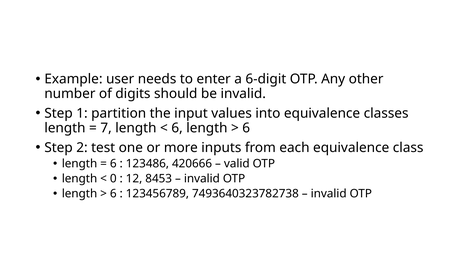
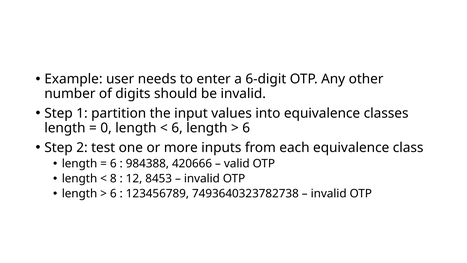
7: 7 -> 0 (106, 128)
123486: 123486 -> 984388 (147, 163)
0: 0 -> 8 (113, 178)
